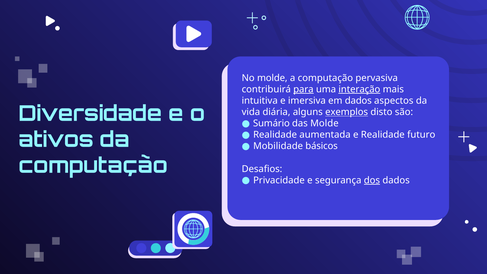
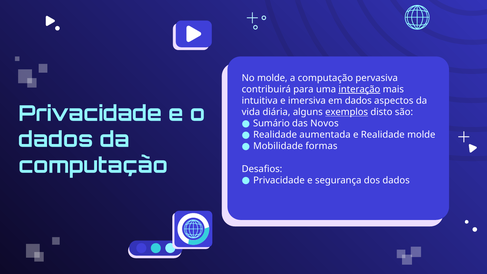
para underline: present -> none (303, 89)
Diversidade: Diversidade -> Privacidade (90, 114)
das Molde: Molde -> Novos (324, 123)
ativos: ativos -> dados (56, 140)
Realidade futuro: futuro -> molde (421, 135)
básicos: básicos -> formas (321, 146)
dos underline: present -> none (372, 180)
